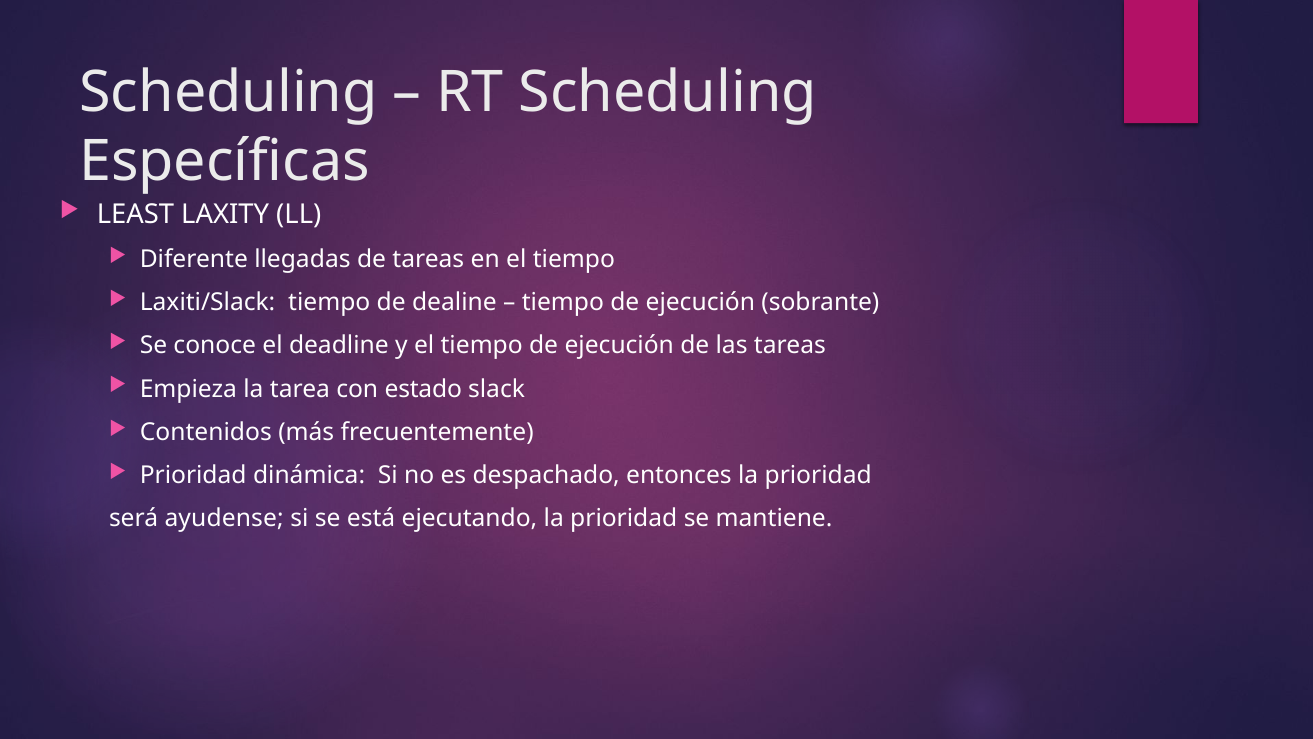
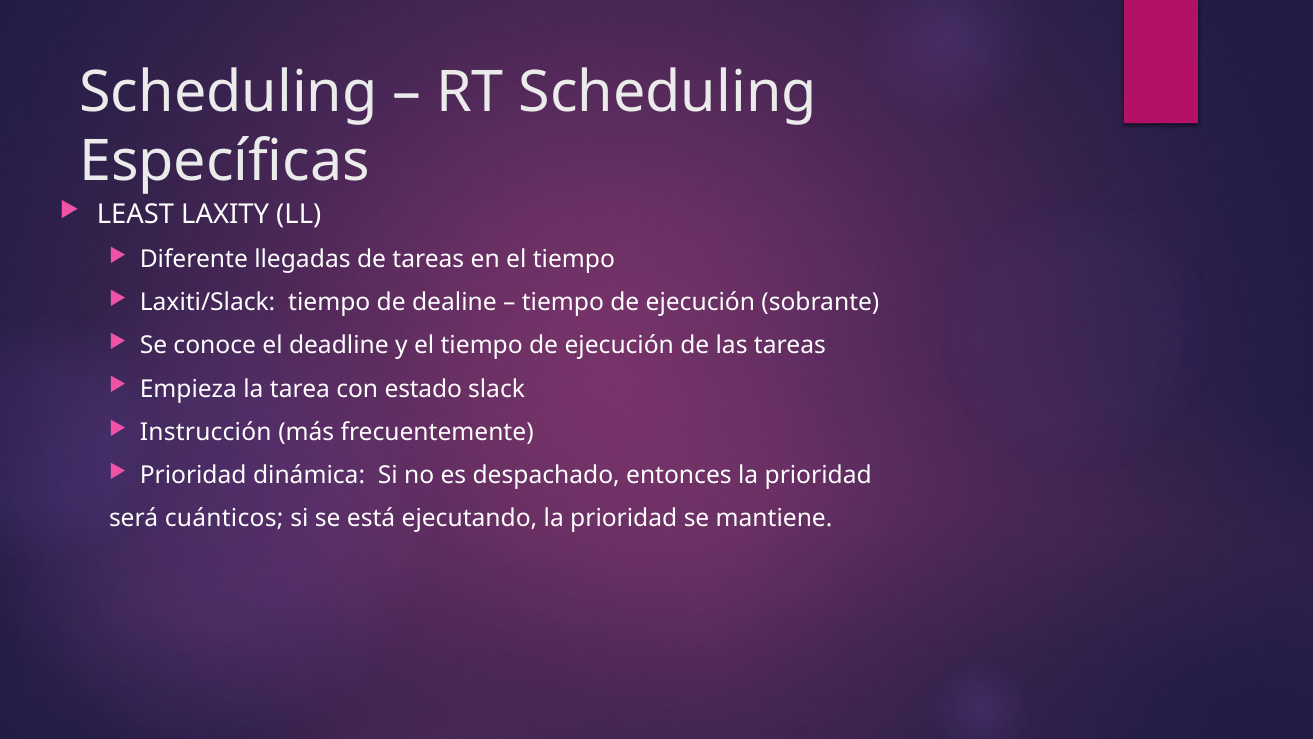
Contenidos: Contenidos -> Instrucción (206, 432)
ayudense: ayudense -> cuánticos (224, 518)
